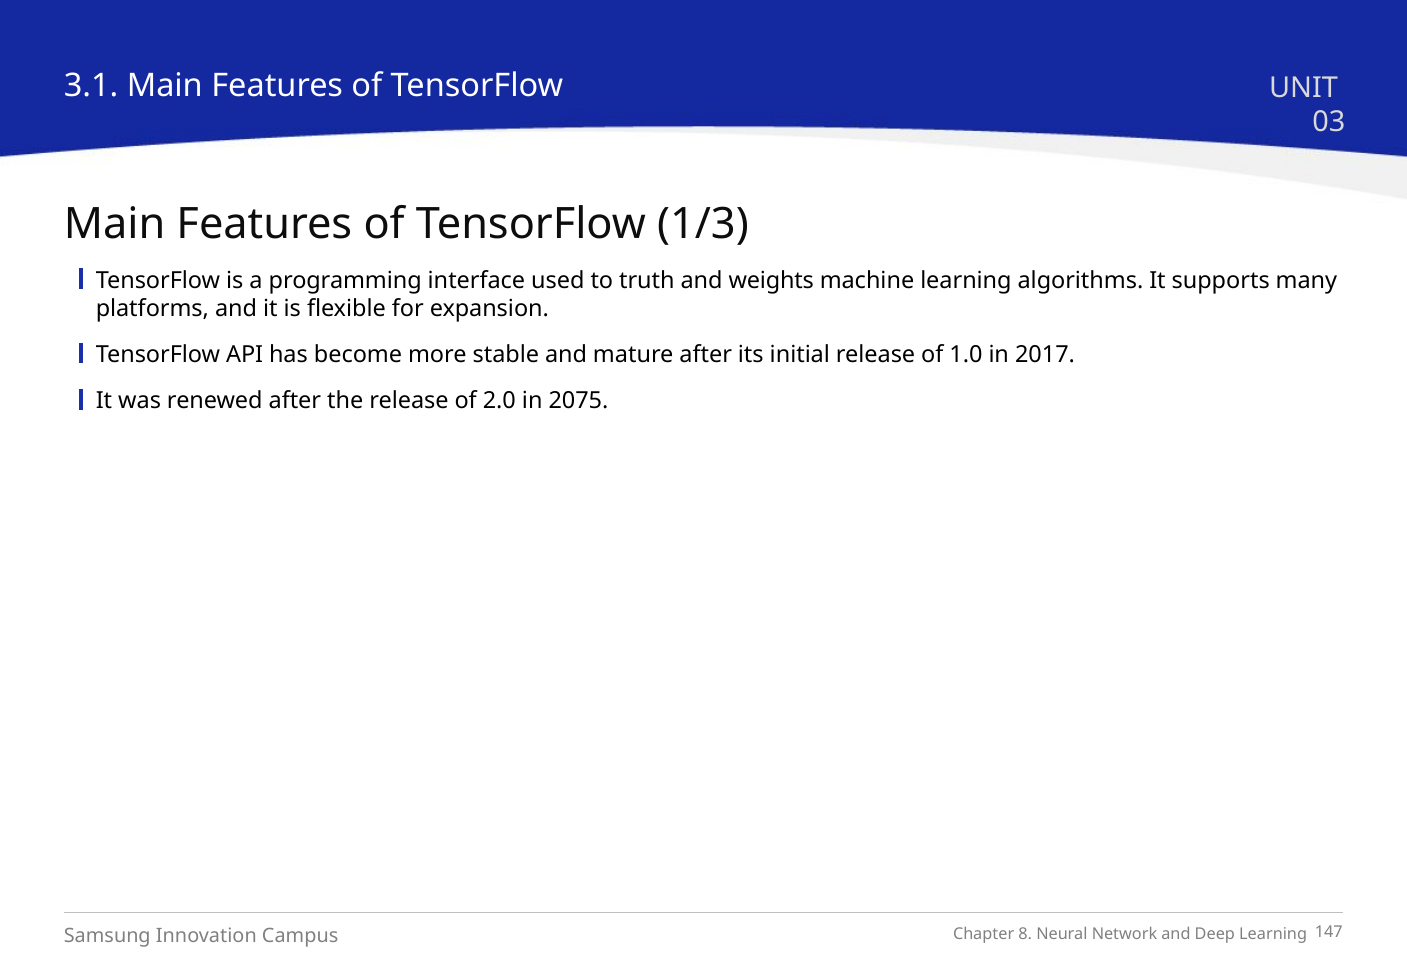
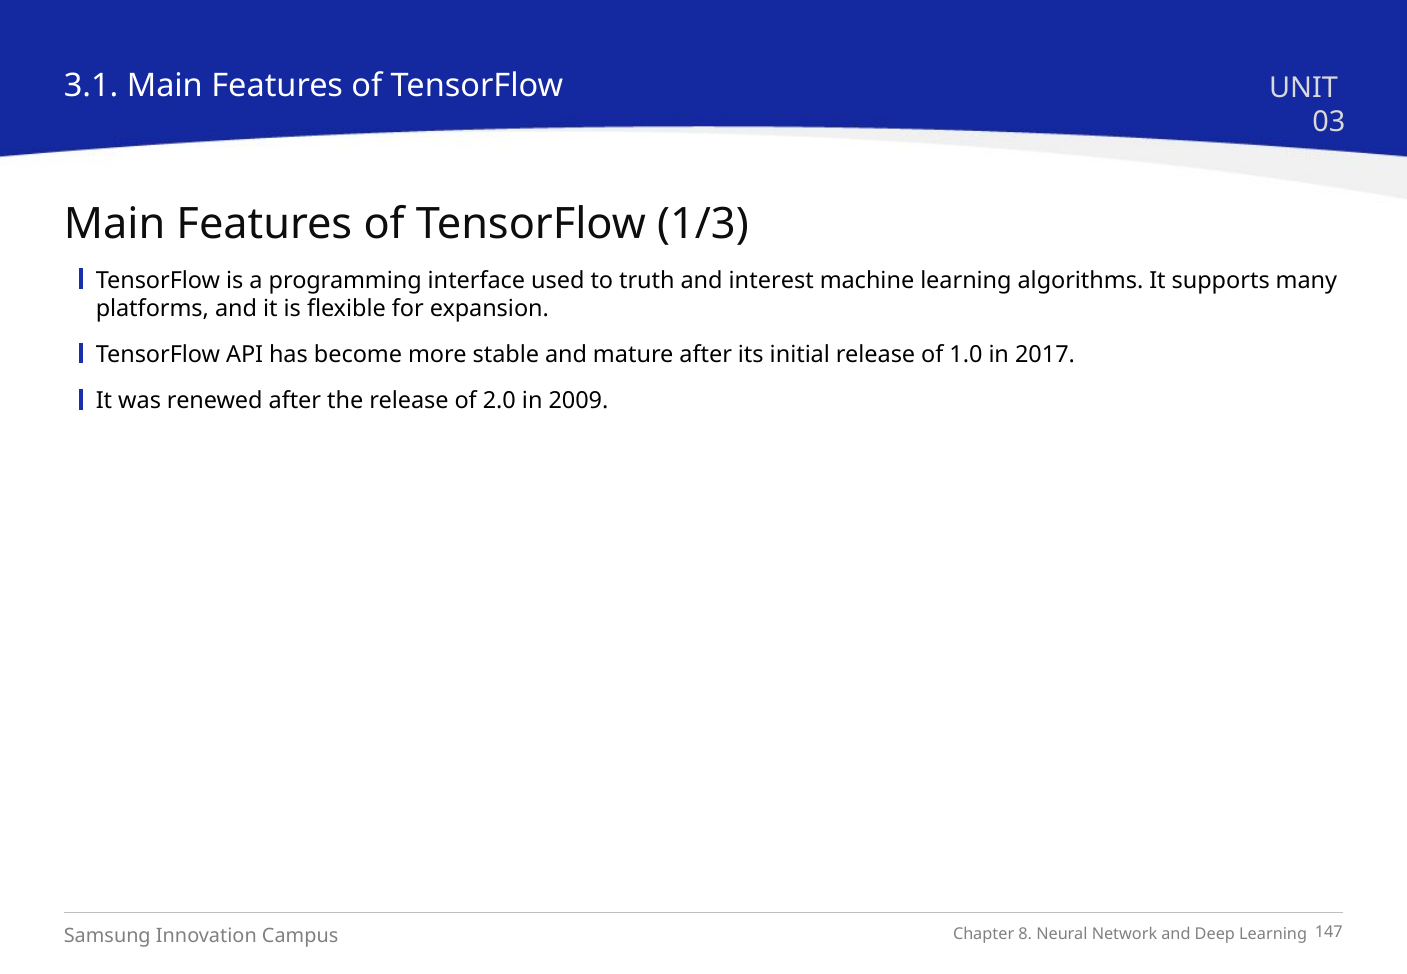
weights: weights -> interest (771, 281)
2075: 2075 -> 2009 (578, 401)
